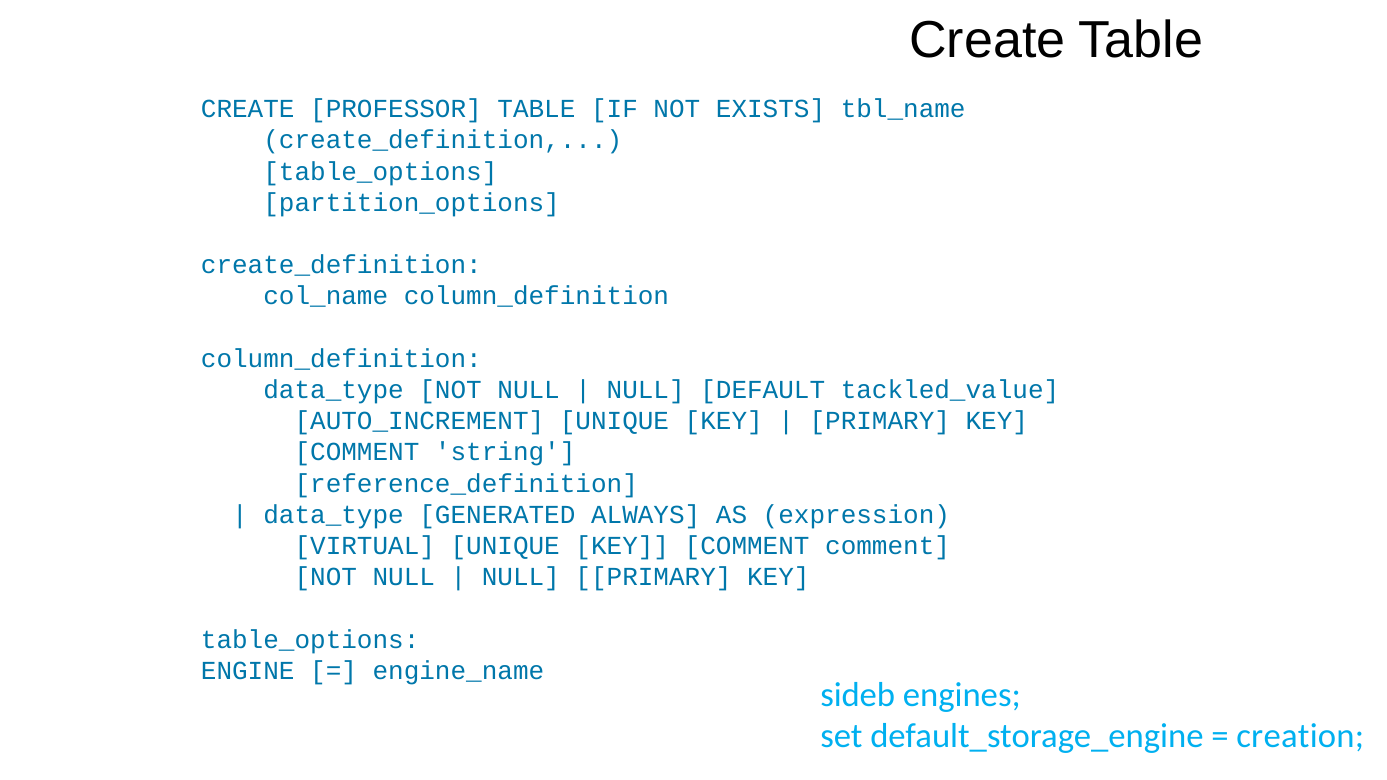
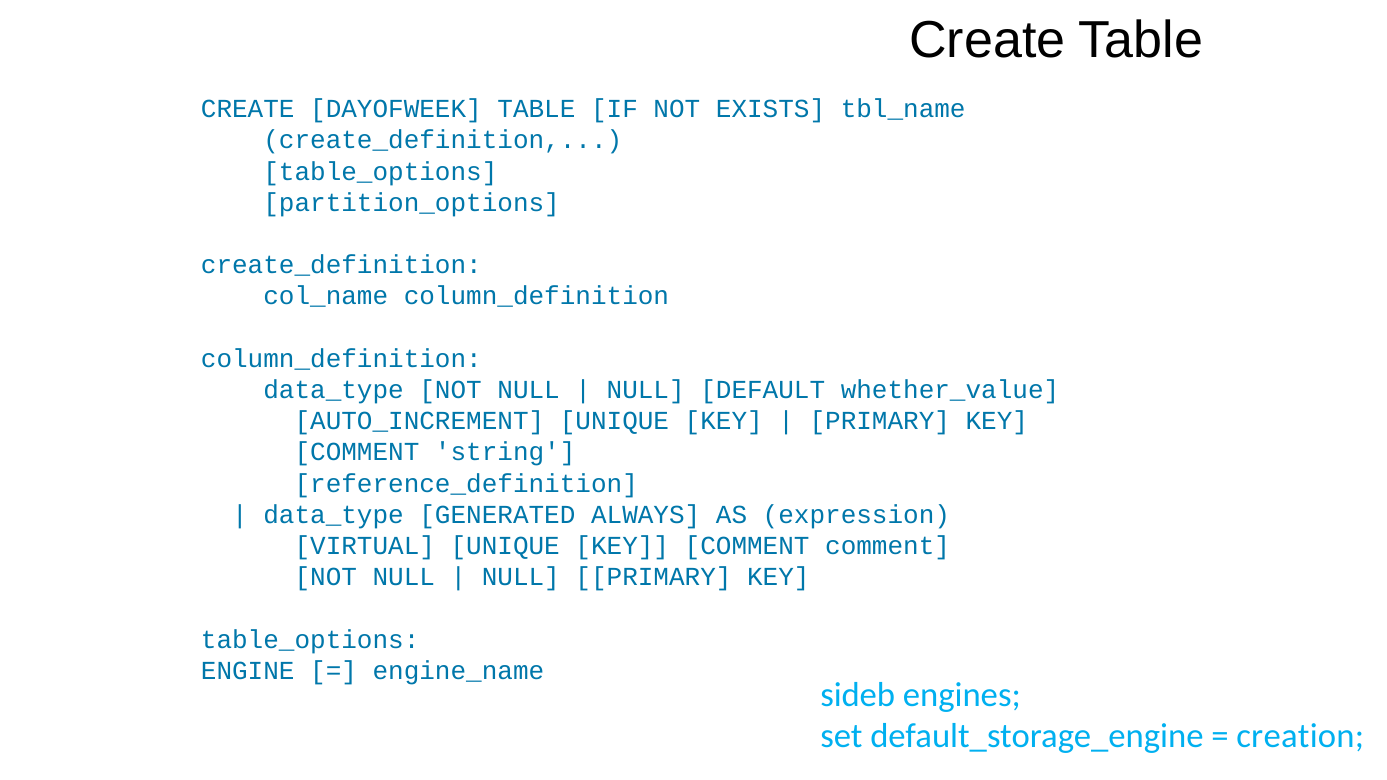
PROFESSOR: PROFESSOR -> DAYOFWEEK (396, 109)
tackled_value: tackled_value -> whether_value (950, 390)
